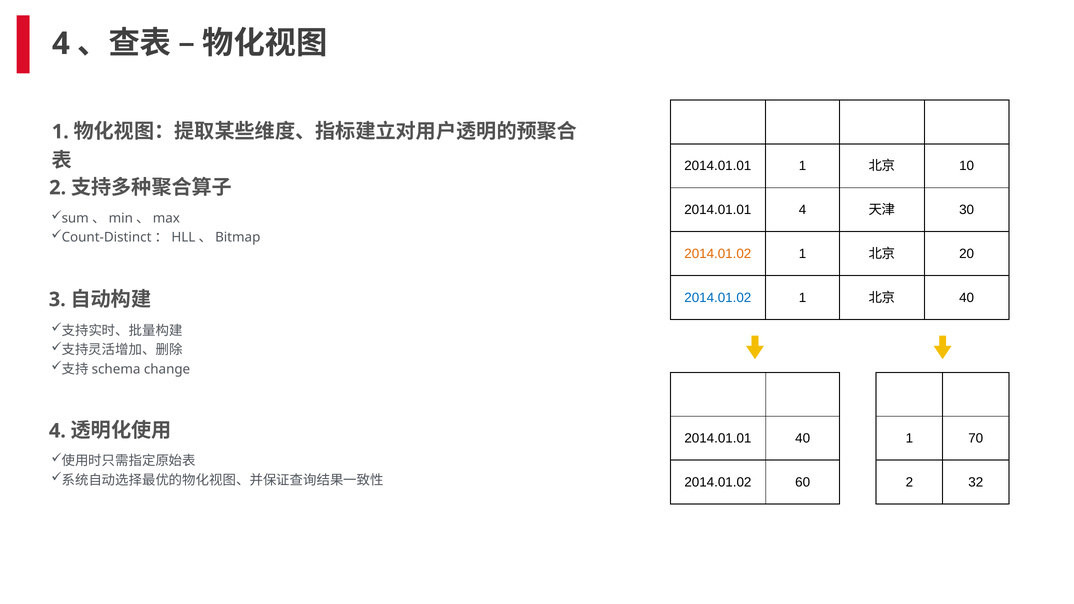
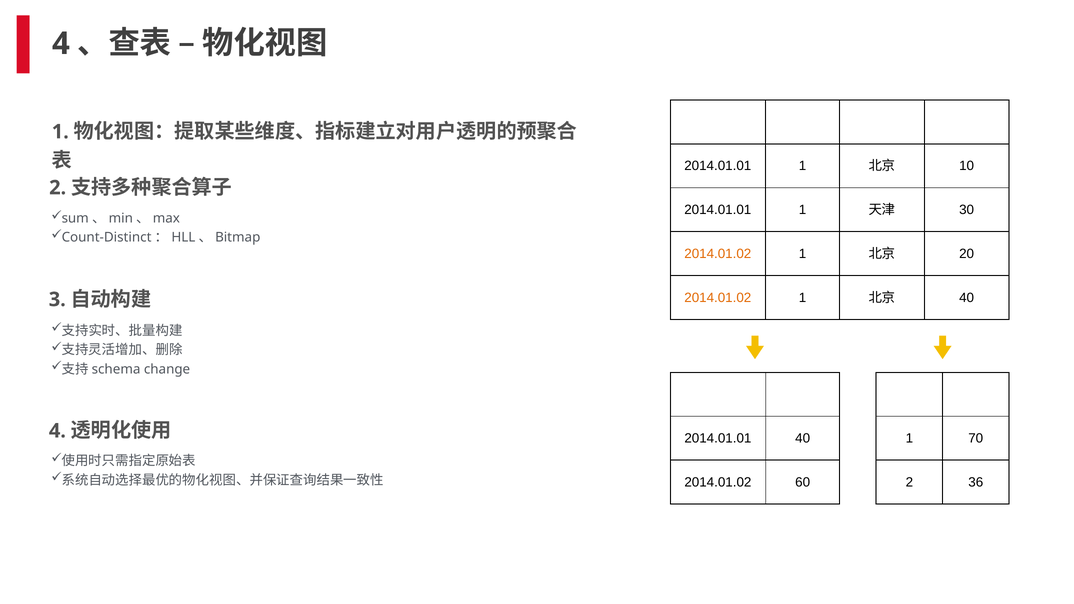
4: 4 -> 1 (803, 210)
2014.01.02 colour: blue -> orange (718, 298)
32: 32 -> 36 (976, 483)
